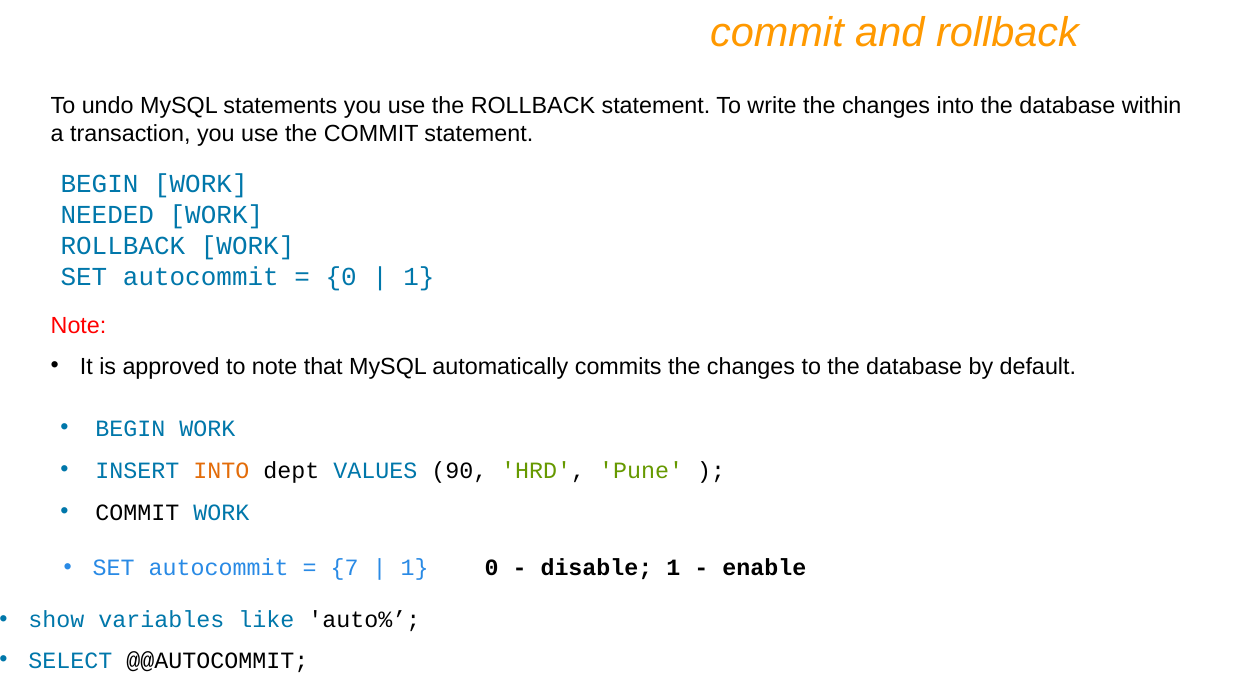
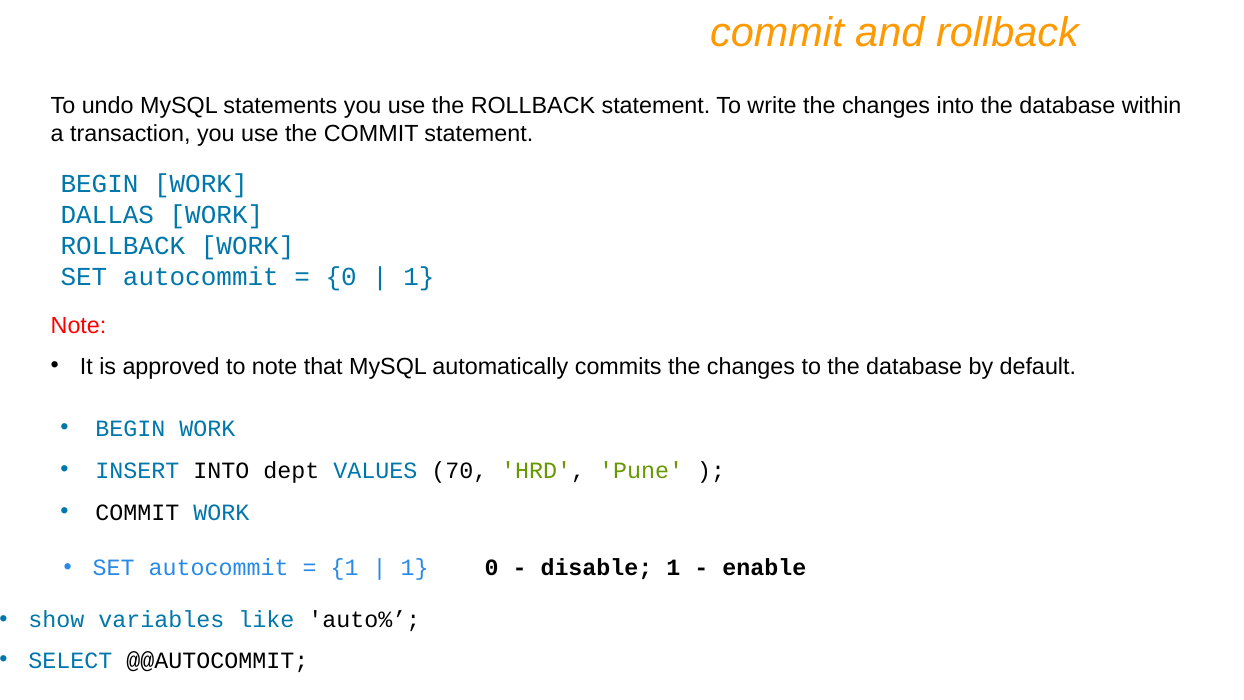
NEEDED: NEEDED -> DALLAS (107, 215)
INTO colour: orange -> black (221, 470)
90: 90 -> 70 (459, 470)
7: 7 -> 1 (345, 567)
